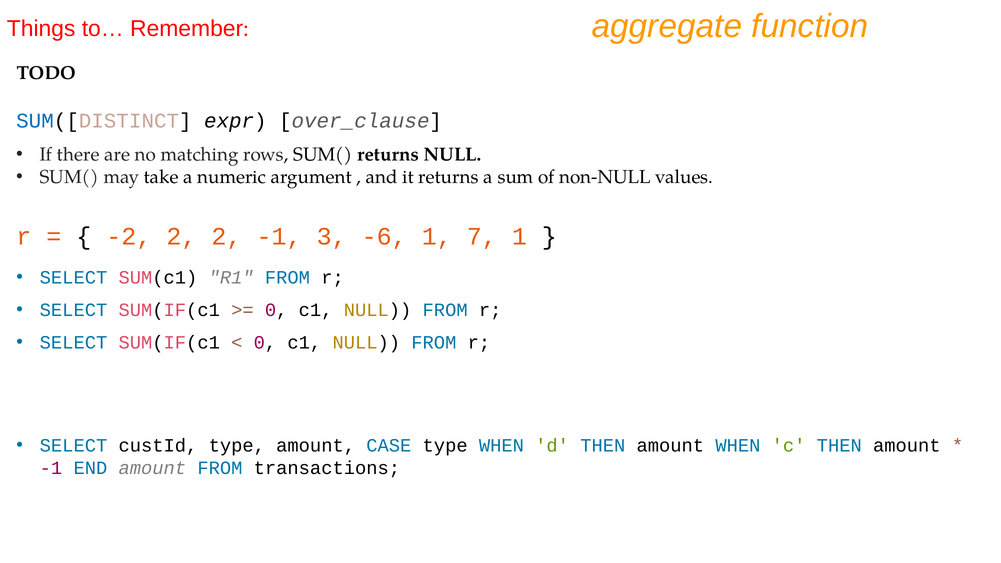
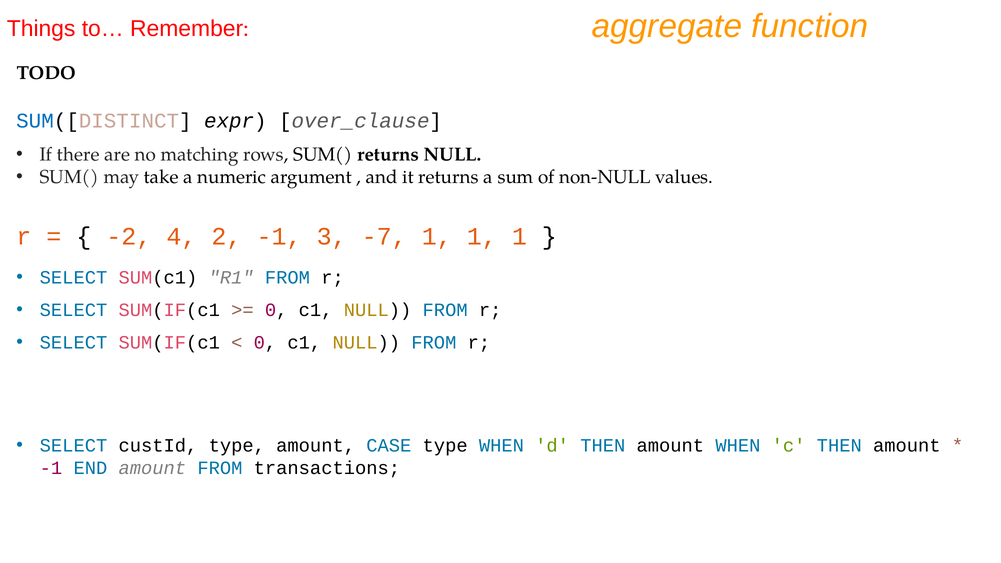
-2 2: 2 -> 4 (181, 237)
-6: -6 -> -7 (384, 237)
7: 7 -> 1 (482, 237)
